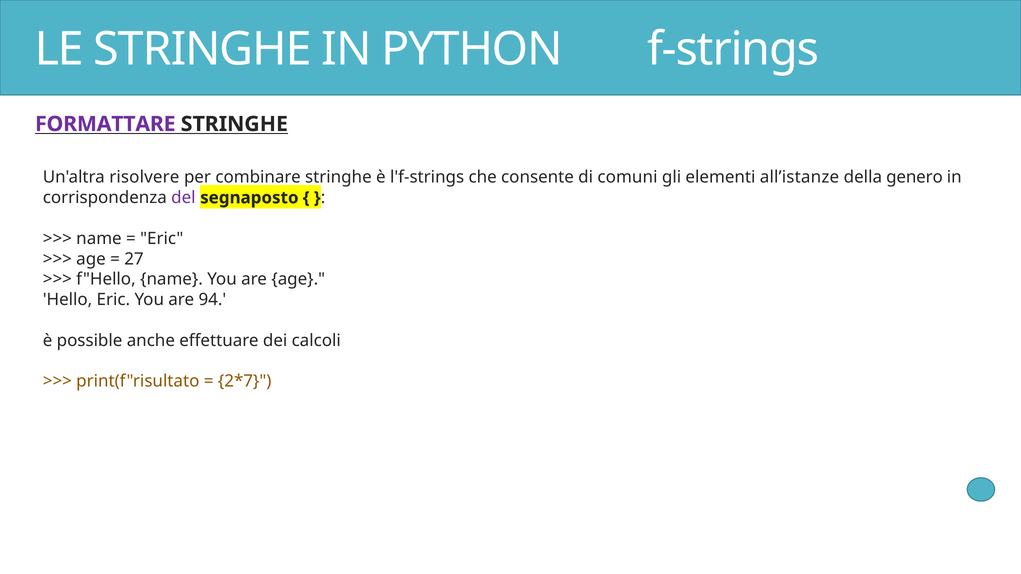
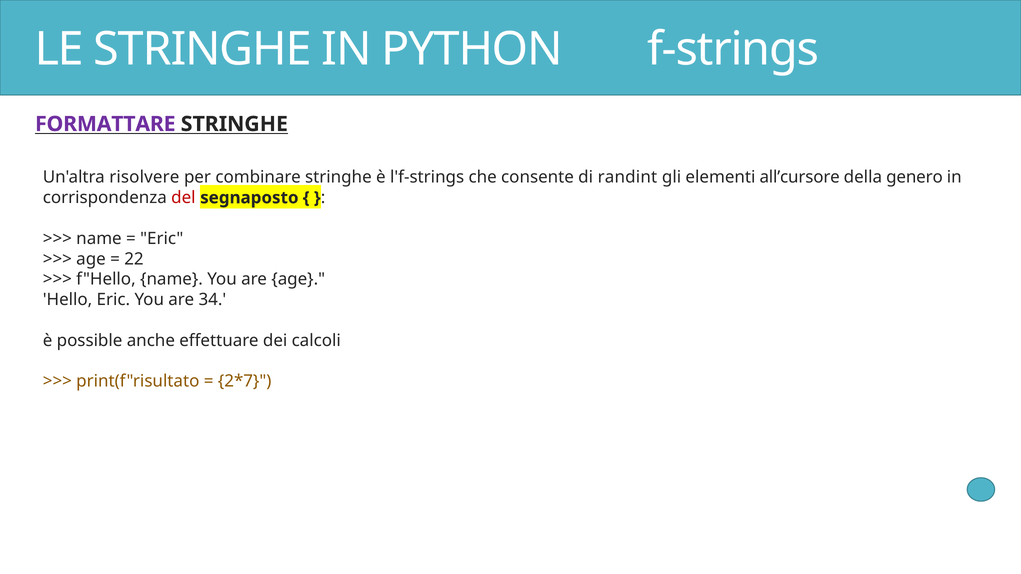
comuni: comuni -> randint (627, 177)
all’istanze: all’istanze -> all’cursore (800, 177)
del colour: purple -> red (183, 198)
27: 27 -> 22 (134, 259)
94: 94 -> 34 (212, 300)
